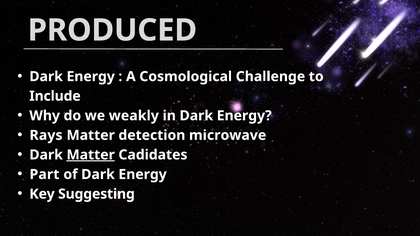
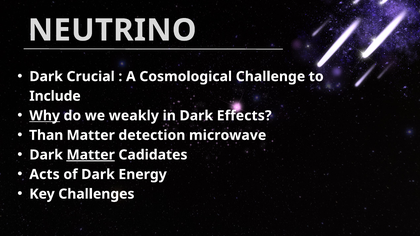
PRODUCED: PRODUCED -> NEUTRINO (112, 30)
Energy: Energy -> Crucial (91, 77)
Why underline: none -> present (45, 116)
in Dark Energy: Energy -> Effects (244, 116)
Rays: Rays -> Than (46, 135)
Part: Part -> Acts (44, 175)
Suggesting: Suggesting -> Challenges (96, 194)
